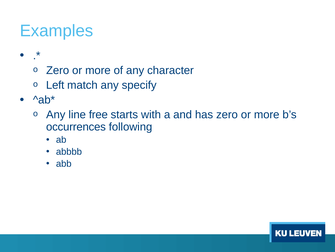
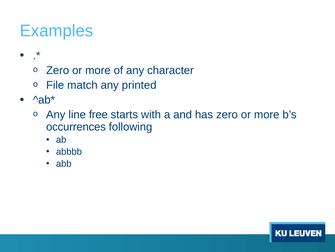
Left: Left -> File (55, 85)
specify: specify -> printed (139, 85)
